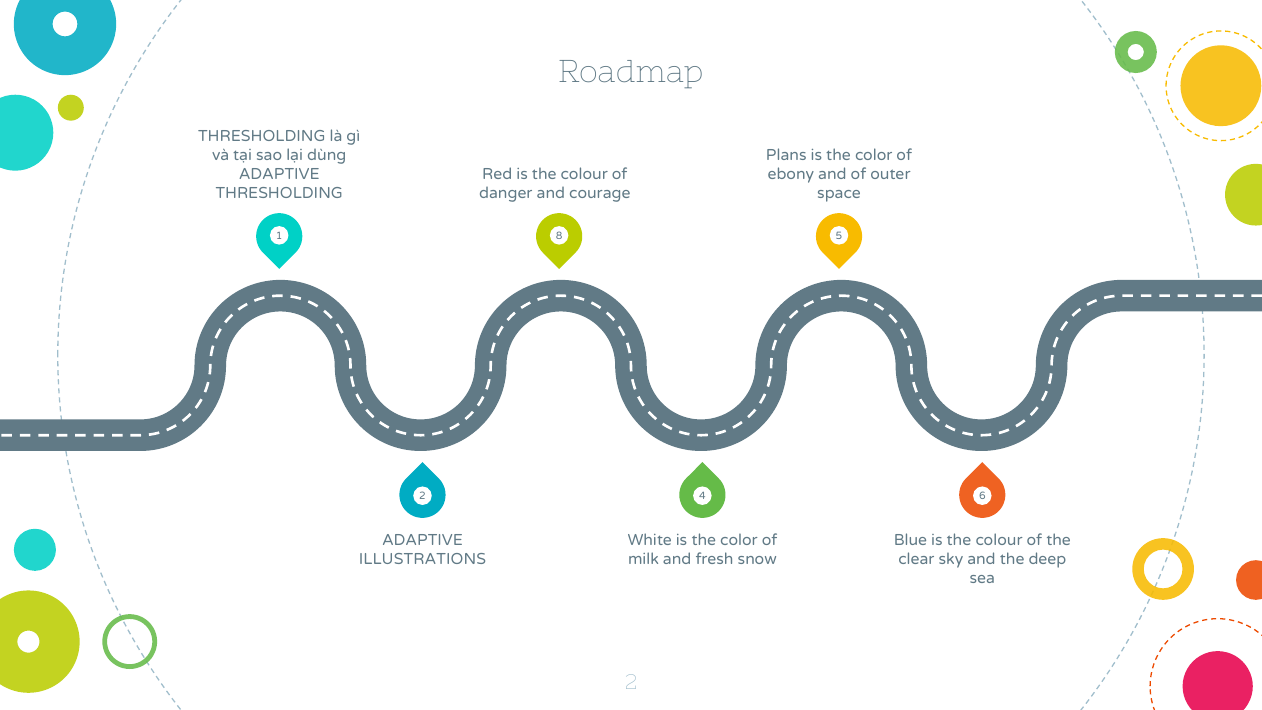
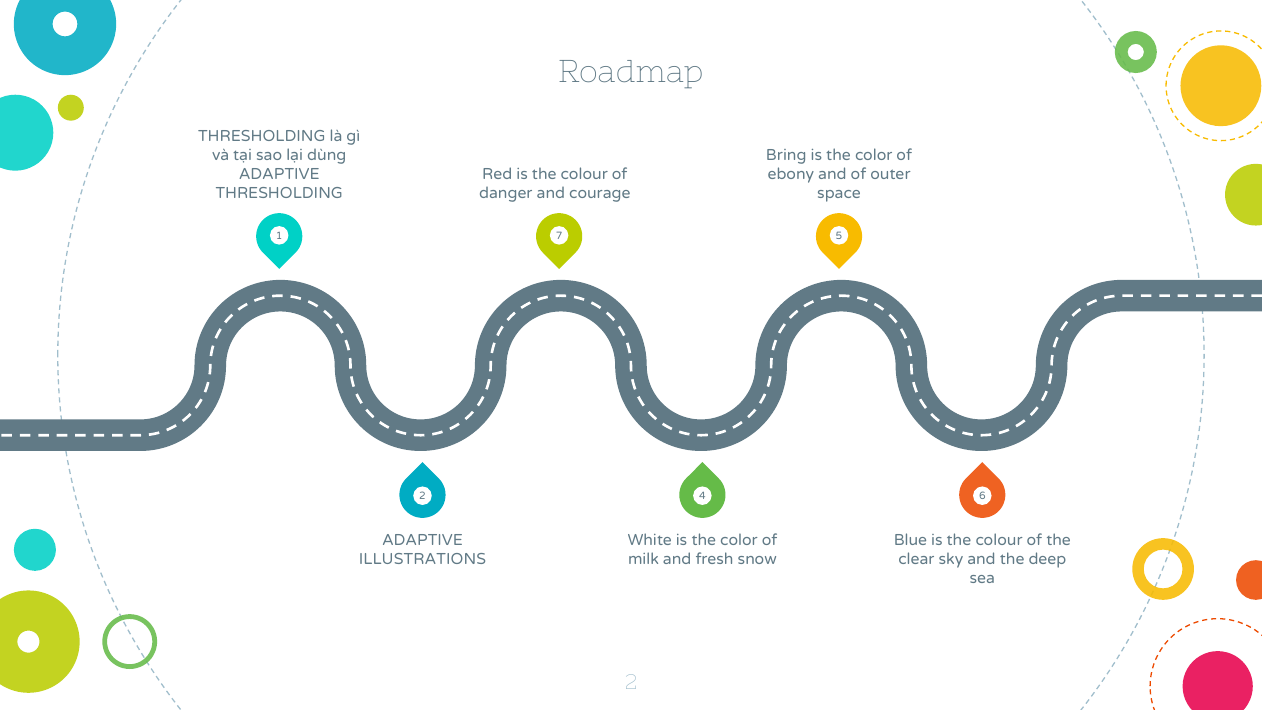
Plans: Plans -> Bring (786, 155)
8: 8 -> 7 (559, 236)
